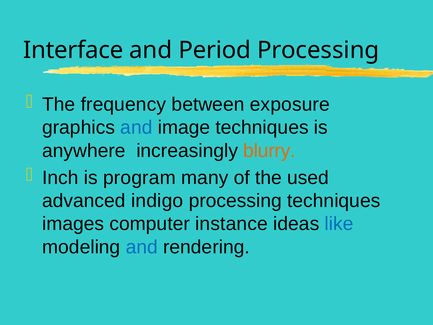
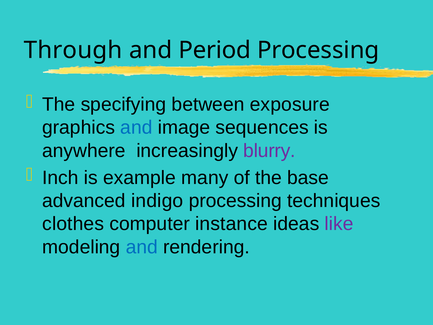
Interface: Interface -> Through (73, 50)
frequency: frequency -> specifying (123, 104)
image techniques: techniques -> sequences (262, 127)
blurry colour: orange -> purple (269, 151)
program: program -> example (140, 178)
used: used -> base (308, 178)
images: images -> clothes (73, 224)
like colour: blue -> purple (339, 224)
